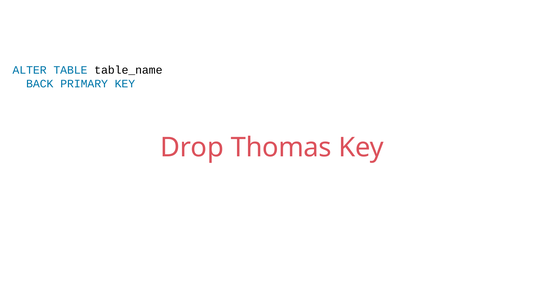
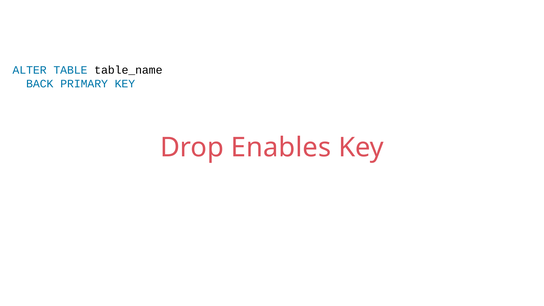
Thomas: Thomas -> Enables (281, 148)
